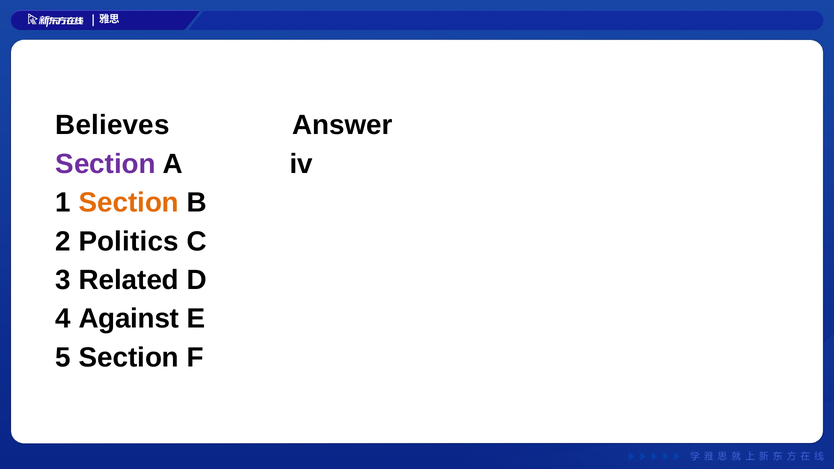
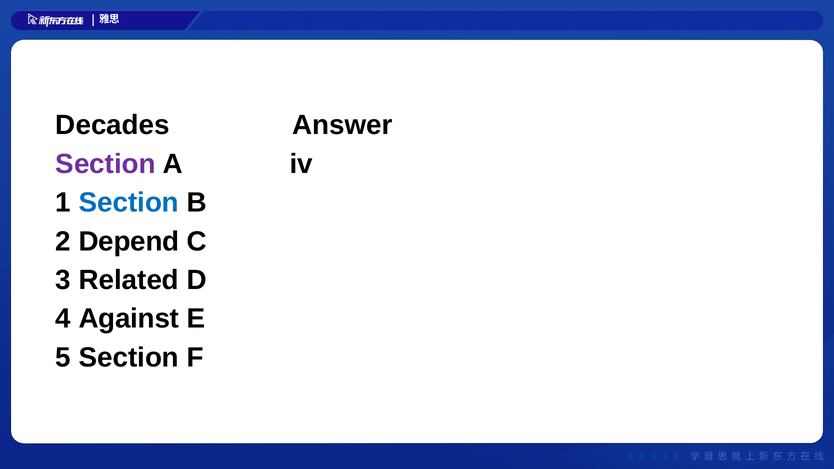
Believes: Believes -> Decades (113, 125)
Section colour: orange -> blue (129, 203)
Politics: Politics -> Depend (129, 241)
